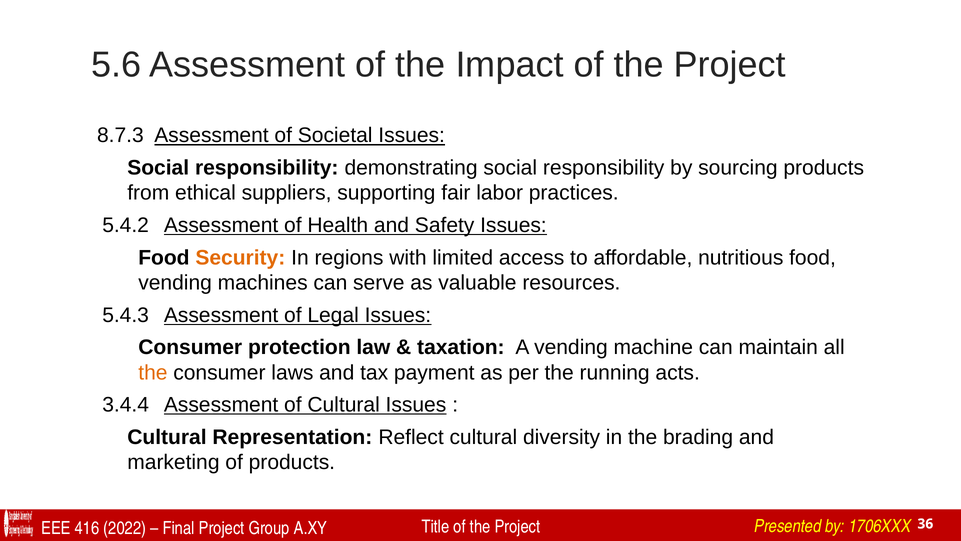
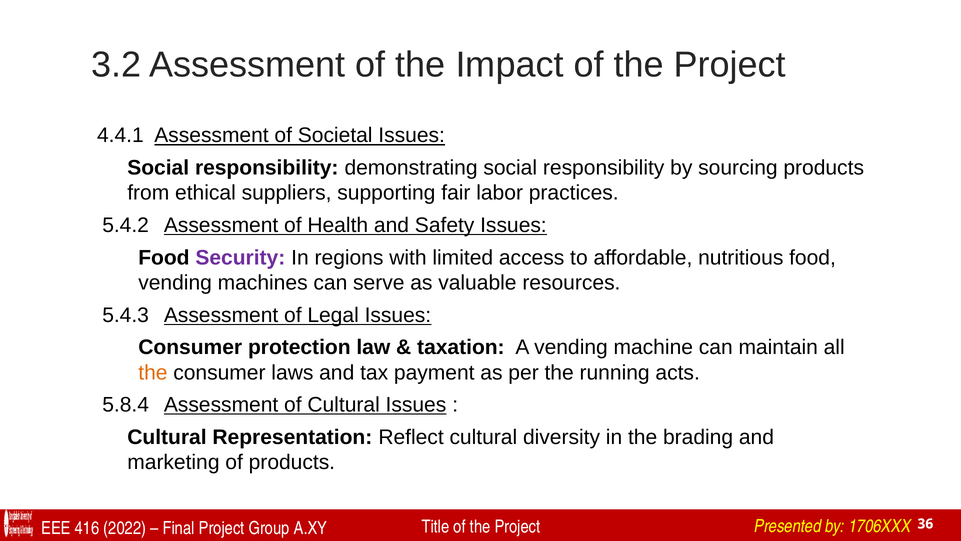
5.6: 5.6 -> 3.2 (116, 65)
8.7.3: 8.7.3 -> 4.4.1 (120, 135)
Security colour: orange -> purple (240, 257)
3.4.4: 3.4.4 -> 5.8.4 (126, 405)
